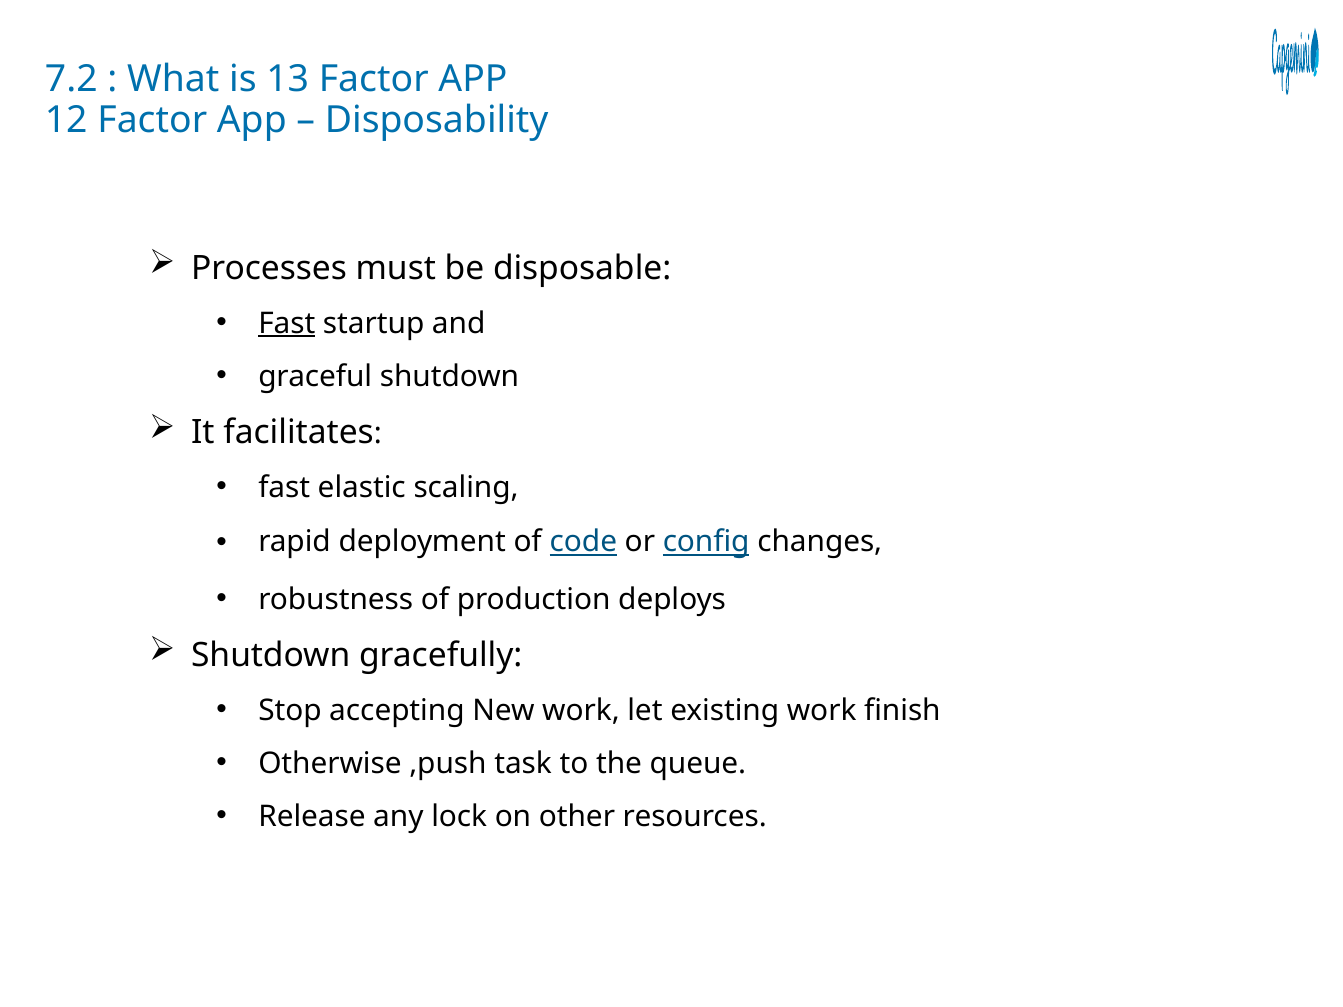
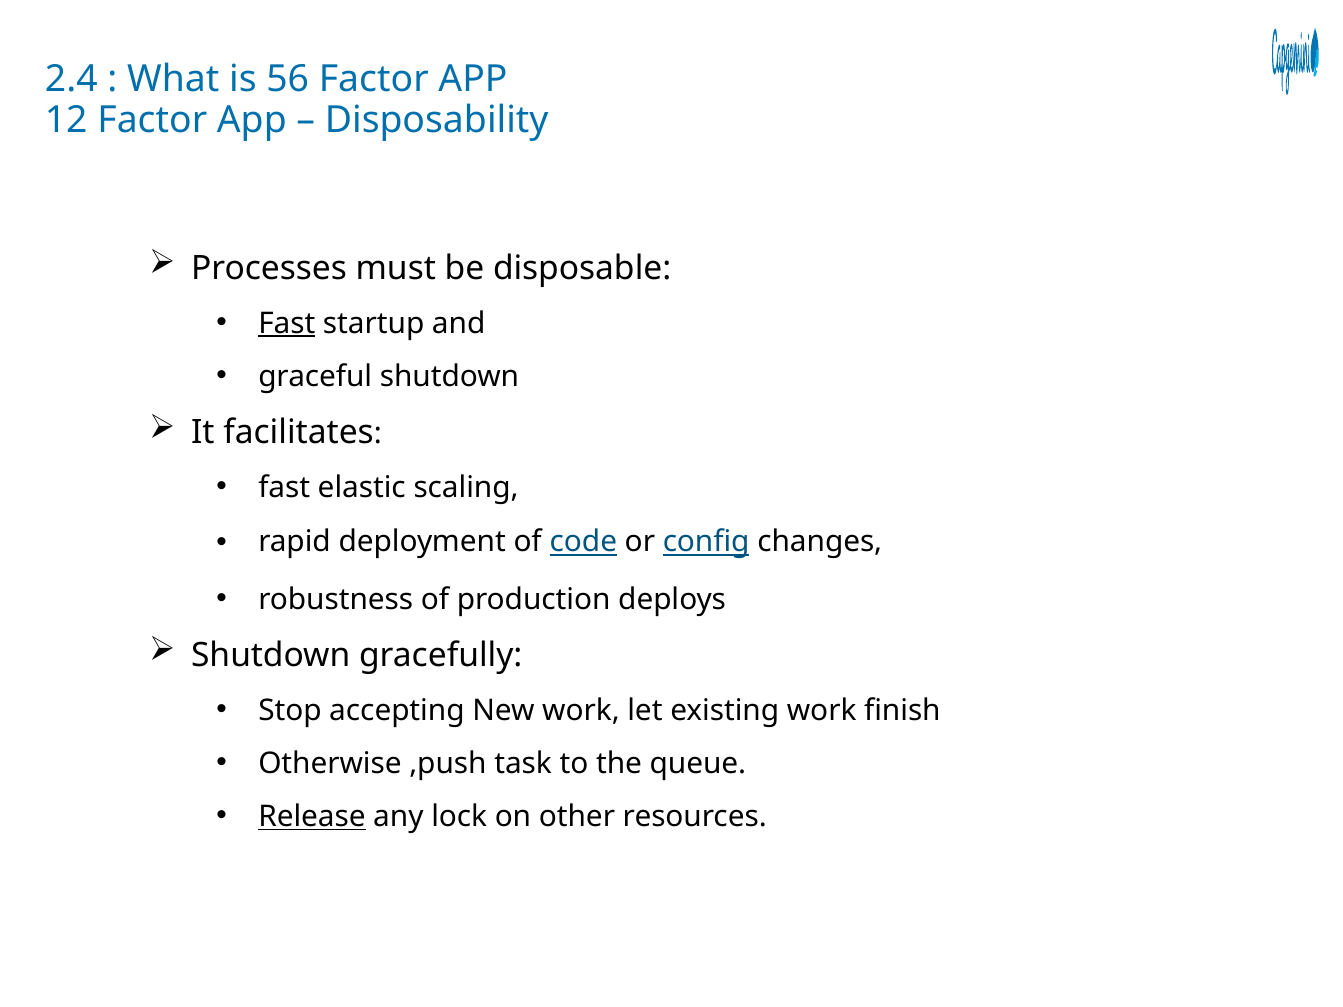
7.2: 7.2 -> 2.4 (71, 79)
13: 13 -> 56 (288, 79)
Release underline: none -> present (312, 817)
